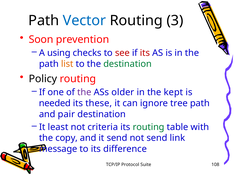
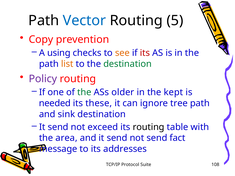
3: 3 -> 5 (175, 21)
Soon: Soon -> Copy (41, 39)
see colour: red -> orange (122, 53)
Policy colour: black -> purple (43, 79)
the colour: purple -> green (84, 92)
pair: pair -> sink (66, 114)
least: least -> send (58, 127)
criteria: criteria -> exceed (103, 127)
routing colour: green -> black (149, 127)
copy: copy -> area (66, 138)
link: link -> fact (178, 138)
difference: difference -> addresses (125, 149)
